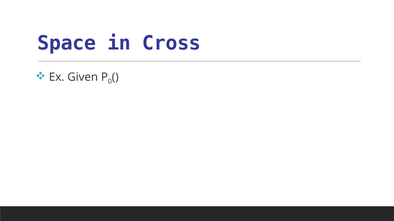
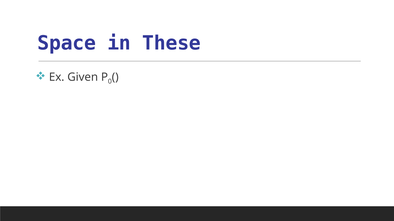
Cross: Cross -> These (172, 43)
